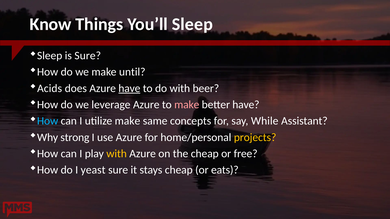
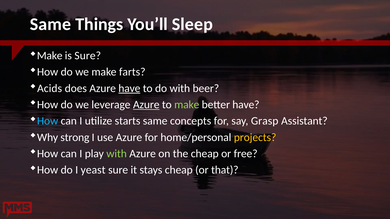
Know: Know -> Same (50, 24)
Sleep: Sleep -> Make (50, 56)
until: until -> farts (132, 72)
Azure underline: none -> present (146, 105)
make colour: pink -> light green (187, 105)
utilize make: make -> starts (128, 121)
While: While -> Grasp (265, 121)
with colour: yellow -> light green (117, 154)
eats: eats -> that (225, 170)
